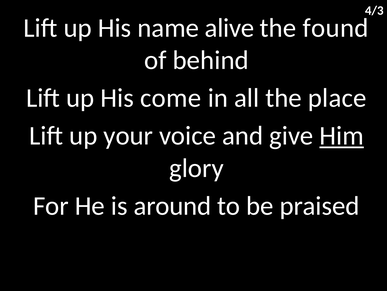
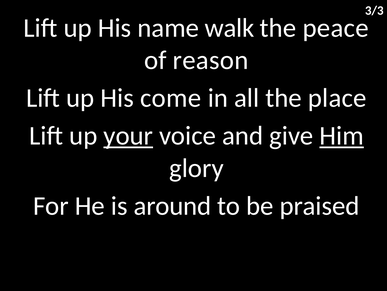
4/3: 4/3 -> 3/3 (374, 11)
alive: alive -> walk (230, 28)
found: found -> peace (336, 28)
behind: behind -> reason (211, 60)
your underline: none -> present (128, 135)
